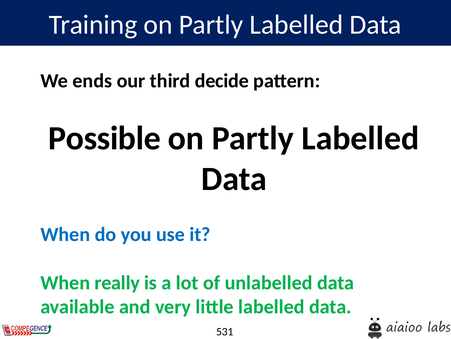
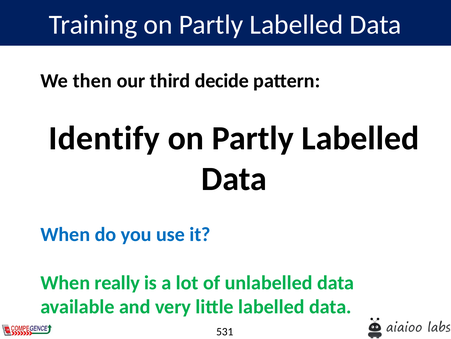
ends: ends -> then (92, 81)
Possible: Possible -> Identify (104, 138)
